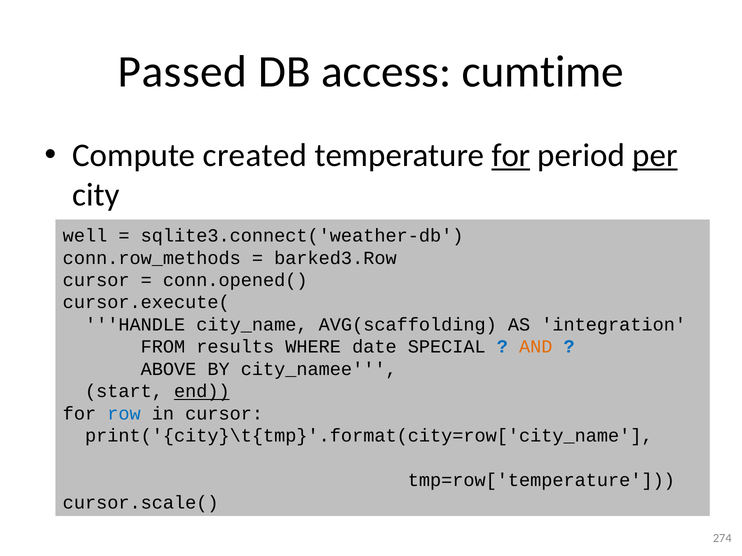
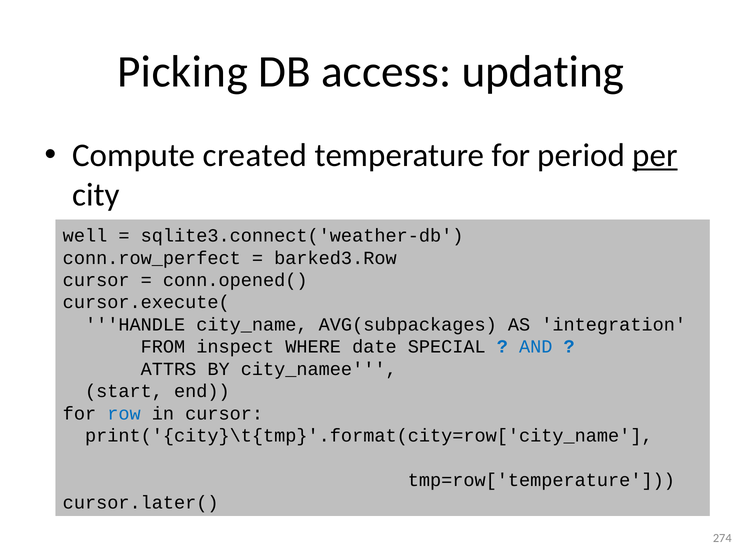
Passed: Passed -> Picking (183, 72)
cumtime: cumtime -> updating (543, 72)
for underline: present -> none (511, 156)
conn.row_methods: conn.row_methods -> conn.row_perfect (152, 258)
AVG(scaffolding: AVG(scaffolding -> AVG(subpackages (408, 325)
results: results -> inspect (235, 347)
AND colour: orange -> blue (536, 347)
ABOVE: ABOVE -> ATTRS (168, 369)
end underline: present -> none (202, 392)
cursor.scale(: cursor.scale( -> cursor.later( (141, 503)
